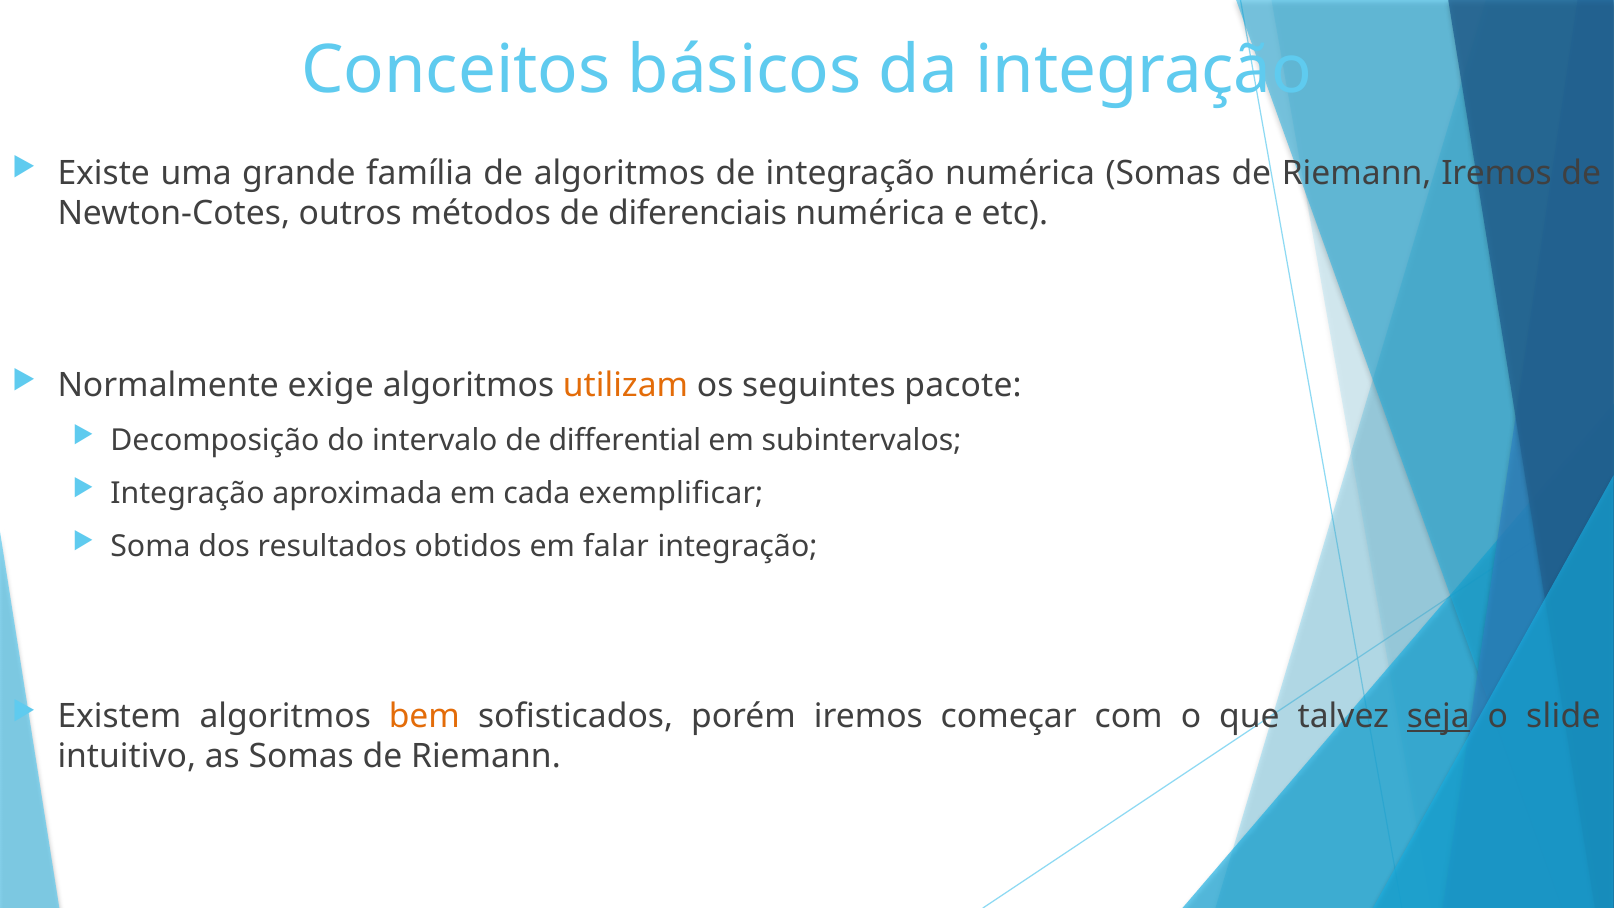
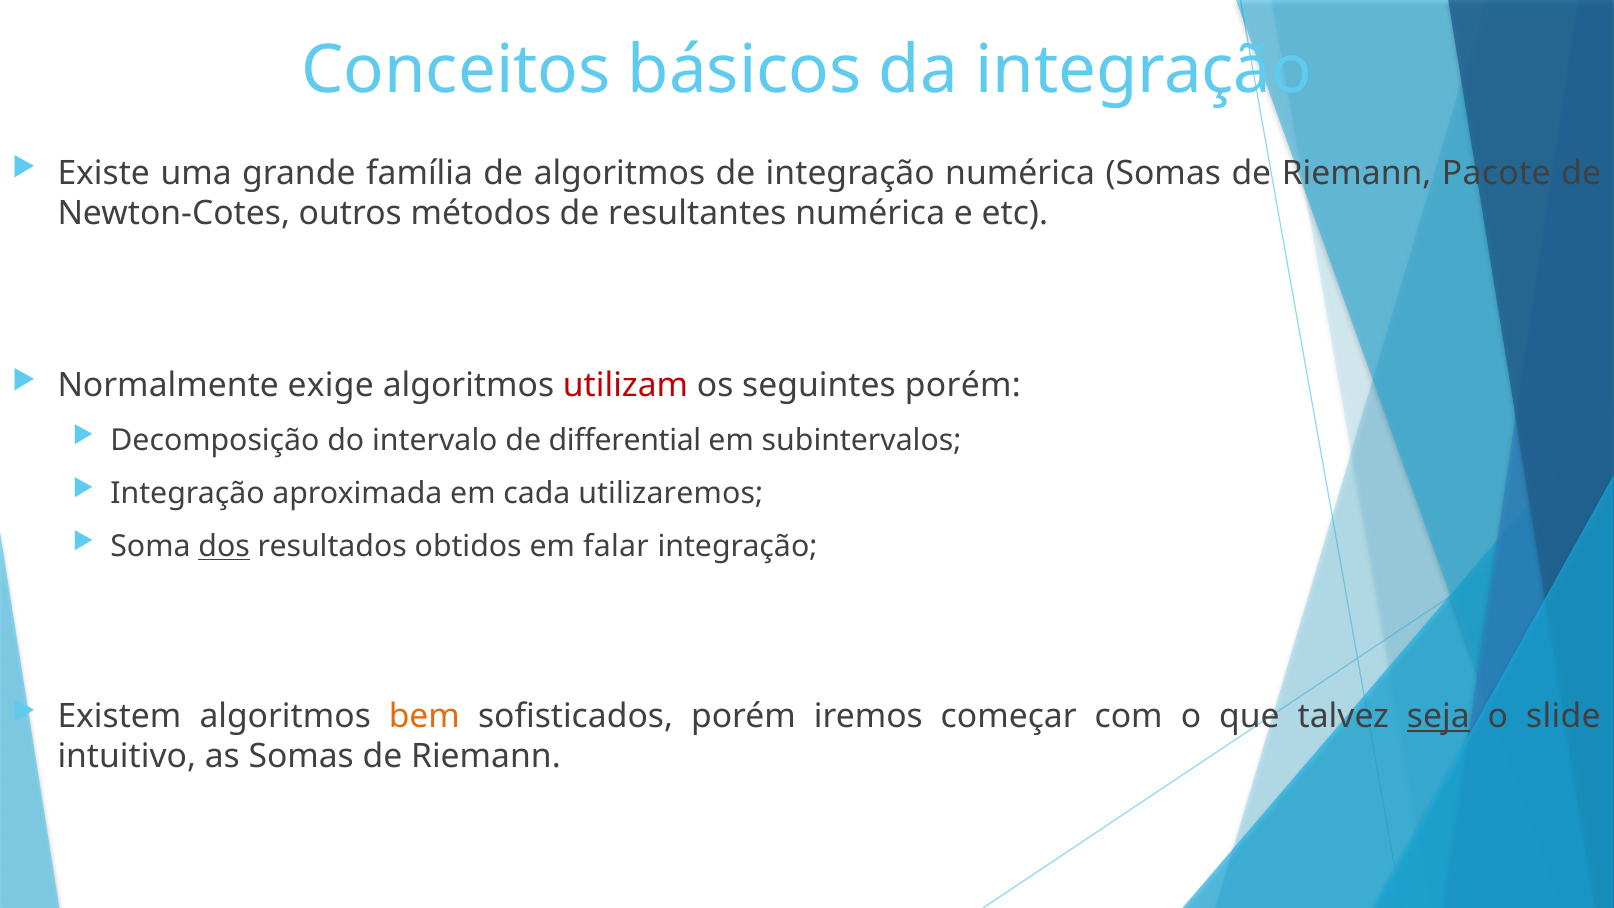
Riemann Iremos: Iremos -> Pacote (1496, 173)
diferenciais: diferenciais -> resultantes (697, 213)
utilizam colour: orange -> red (626, 385)
seguintes pacote: pacote -> porém (963, 385)
exemplificar: exemplificar -> utilizaremos (671, 493)
dos underline: none -> present (224, 546)
